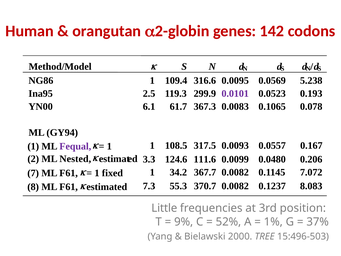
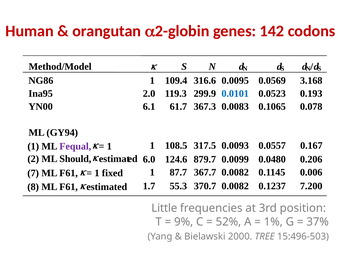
5.238: 5.238 -> 3.168 (311, 81)
2.5: 2.5 -> 2.0 (149, 94)
0.0101 colour: purple -> blue (235, 94)
Nested: Nested -> Should (75, 159)
3.3: 3.3 -> 6.0 (149, 159)
111.6: 111.6 -> 879.7 (205, 159)
34.2: 34.2 -> 87.7 (178, 172)
7.072: 7.072 -> 0.006 (311, 172)
7.3: 7.3 -> 1.7 (149, 186)
8.083: 8.083 -> 7.200 (311, 186)
